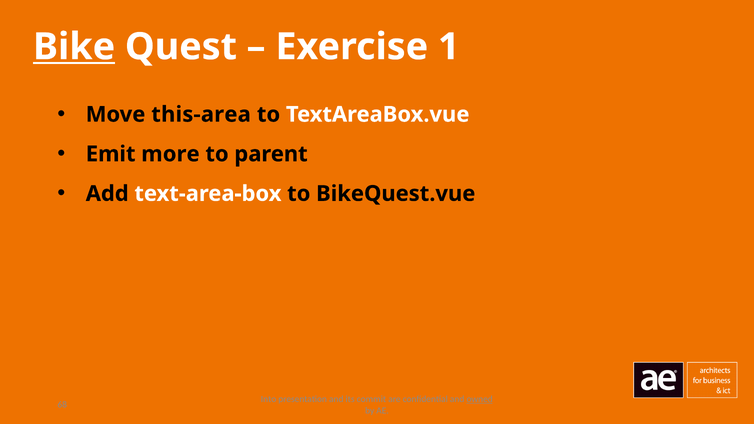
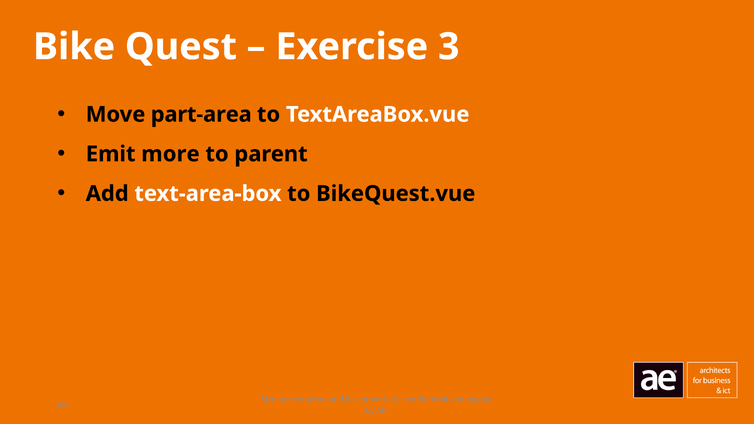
Bike underline: present -> none (74, 47)
1: 1 -> 3 (449, 47)
this-area: this-area -> part-area (201, 114)
Into: Into -> Size (268, 399)
